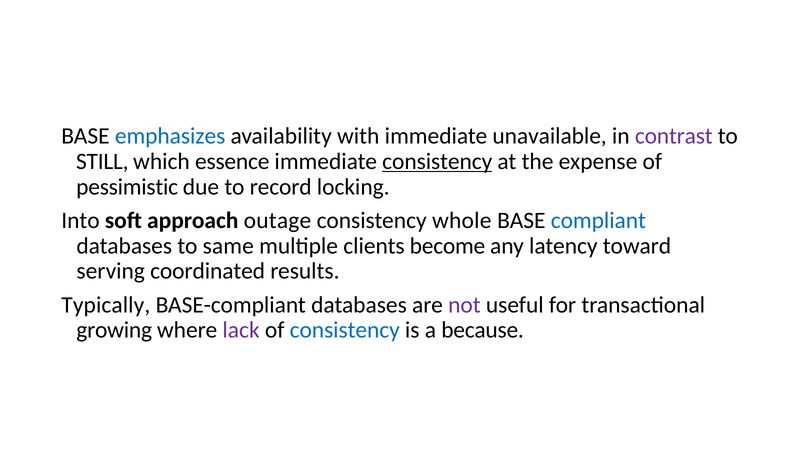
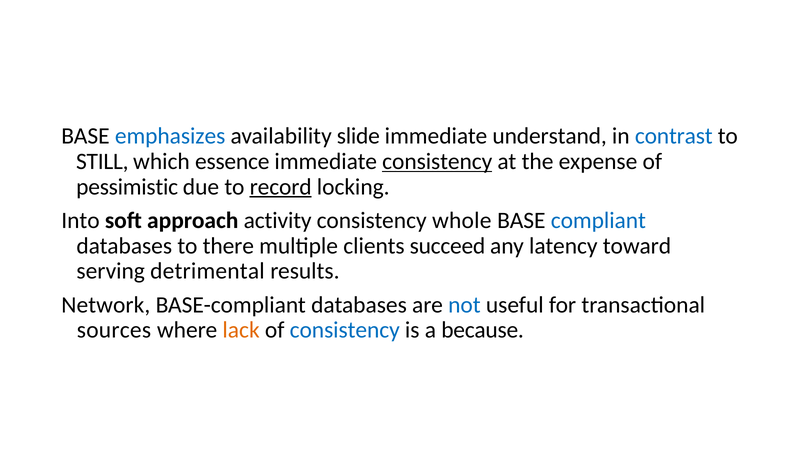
with: with -> slide (358, 136)
unavailable: unavailable -> understand (550, 136)
contrast colour: purple -> blue (674, 136)
record underline: none -> present (281, 187)
outage: outage -> activity (278, 220)
same: same -> there (228, 246)
become: become -> succeed (448, 246)
coordinated: coordinated -> detrimental (207, 271)
Typically: Typically -> Network (106, 305)
not colour: purple -> blue (464, 305)
growing: growing -> sources (114, 330)
lack colour: purple -> orange (241, 330)
